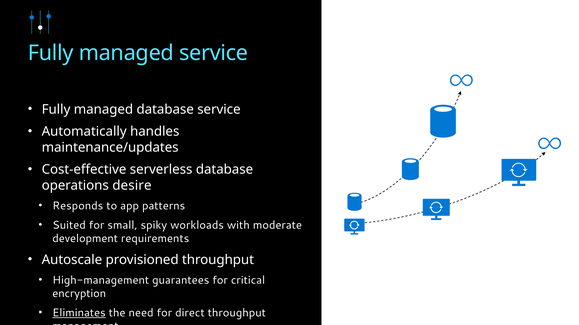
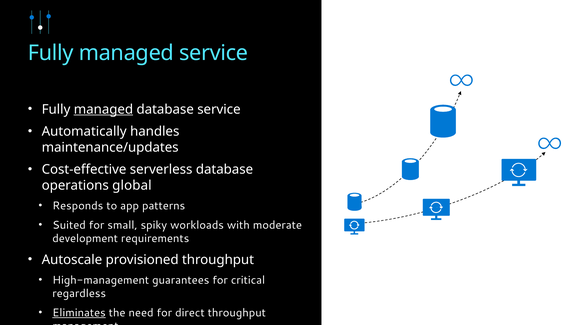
managed underline: none -> present (103, 110)
desire: desire -> global (132, 186)
encryption: encryption -> regardless (79, 294)
